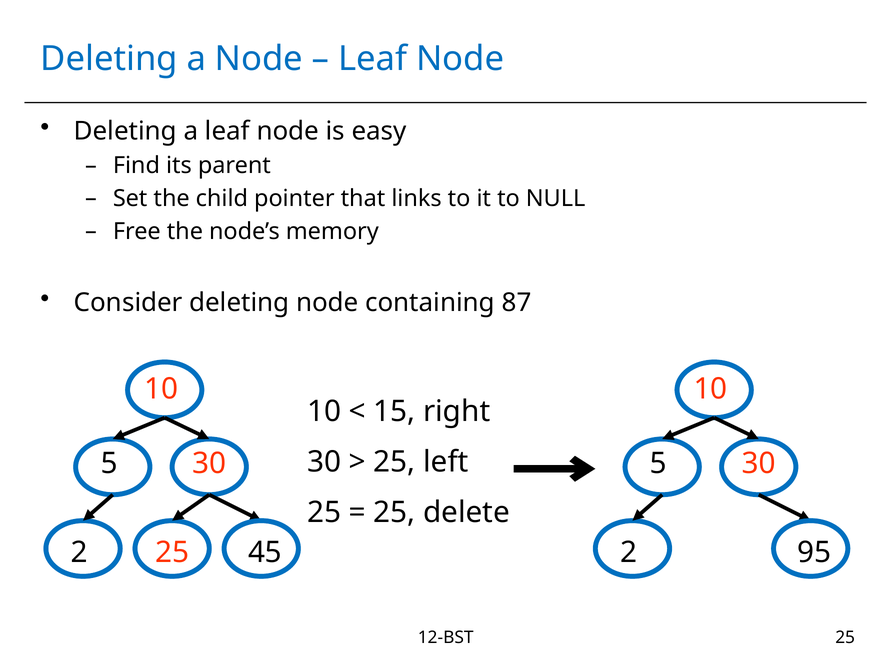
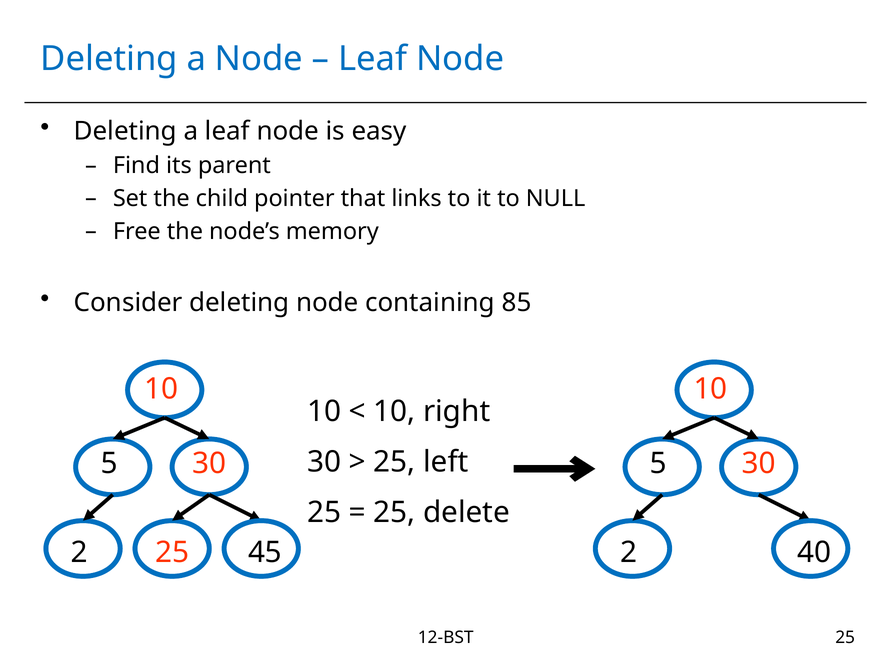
87: 87 -> 85 (517, 303)
15: 15 -> 10 (394, 411)
95: 95 -> 40 (814, 553)
